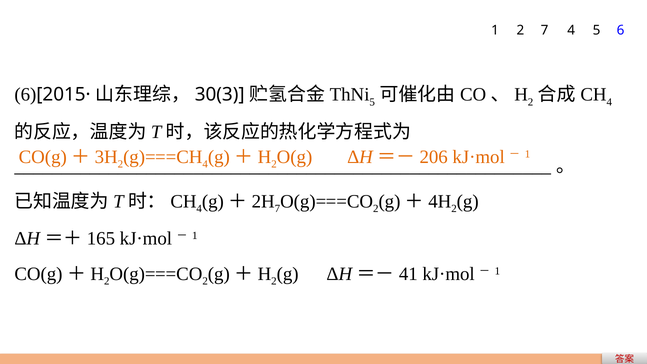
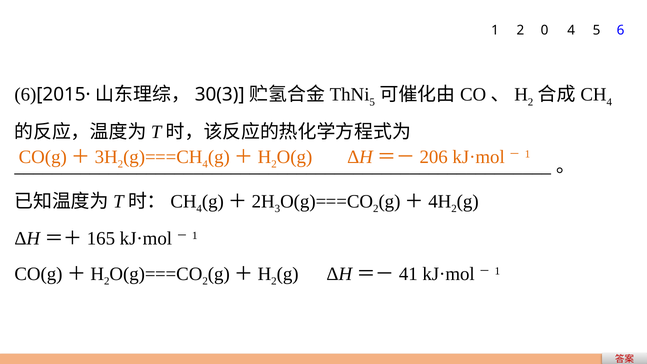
2 7: 7 -> 0 (545, 30)
7: 7 -> 3 (277, 209)
